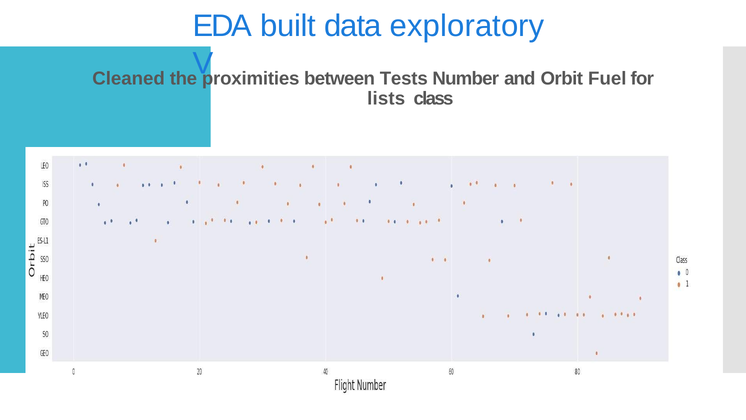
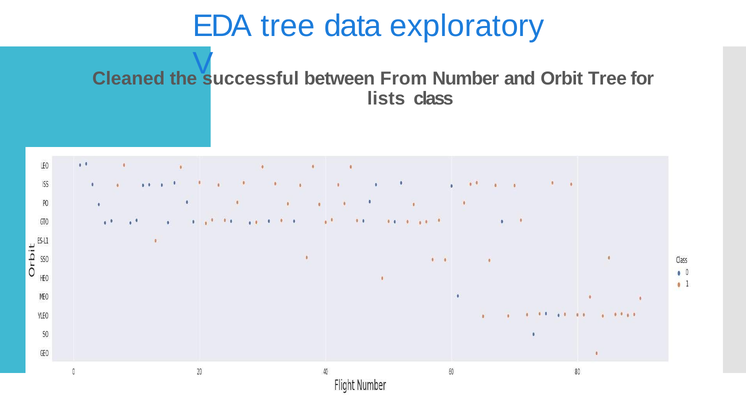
EDA built: built -> tree (288, 26)
proximities: proximities -> successful (251, 78)
Tests: Tests -> From (404, 78)
Orbit Fuel: Fuel -> Tree (607, 78)
